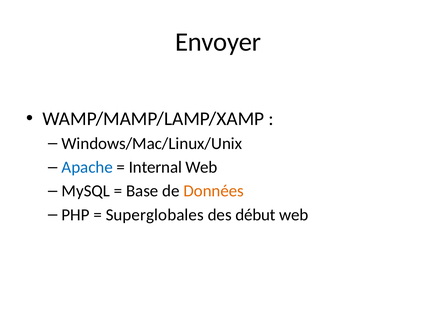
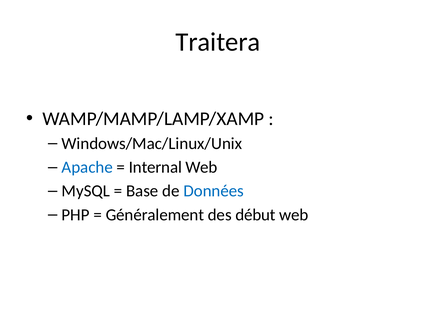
Envoyer: Envoyer -> Traitera (218, 42)
Données colour: orange -> blue (214, 191)
Superglobales: Superglobales -> Généralement (155, 215)
